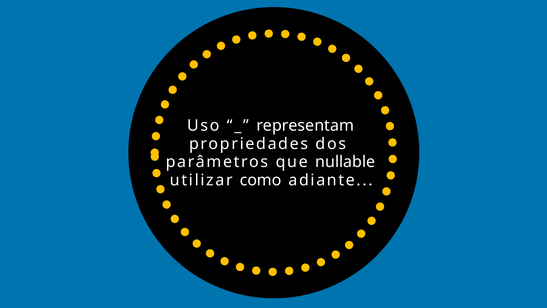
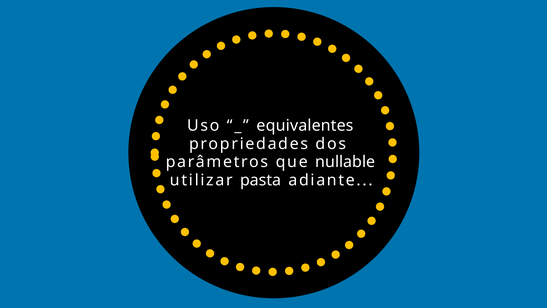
representam: representam -> equivalentes (305, 125)
como: como -> pasta (261, 180)
